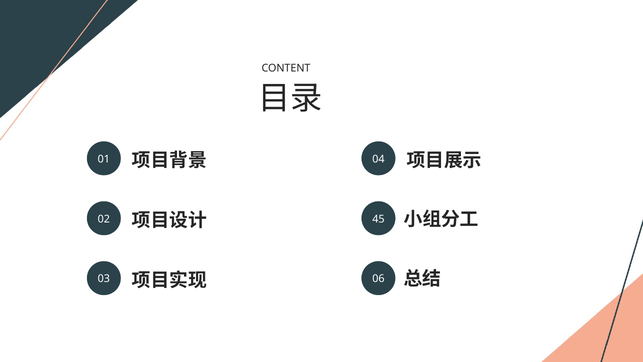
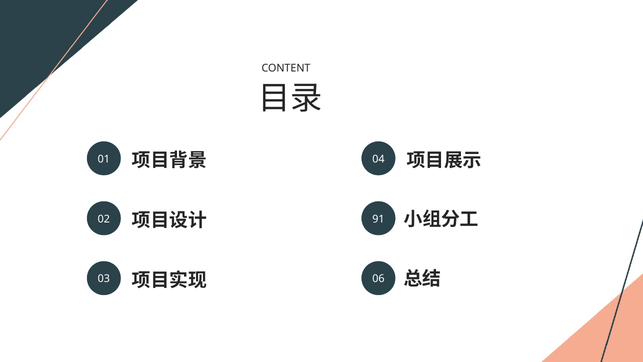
45: 45 -> 91 (378, 219)
